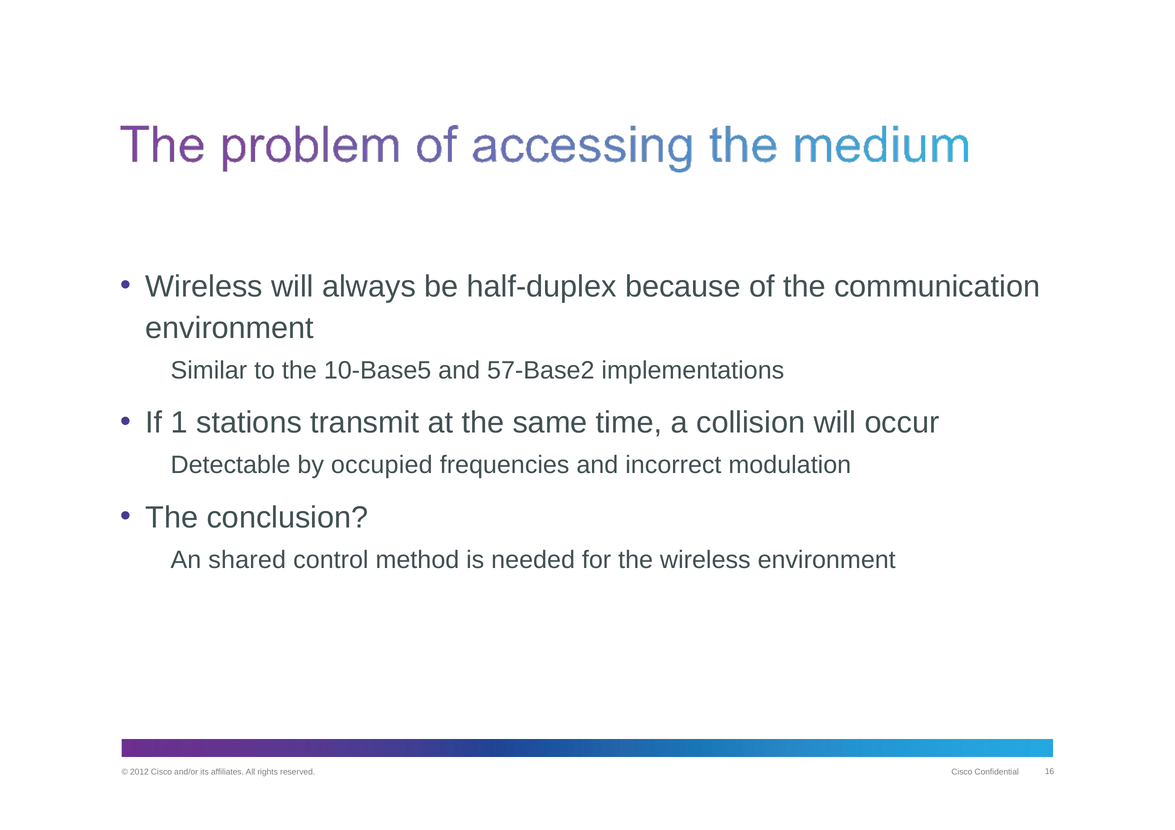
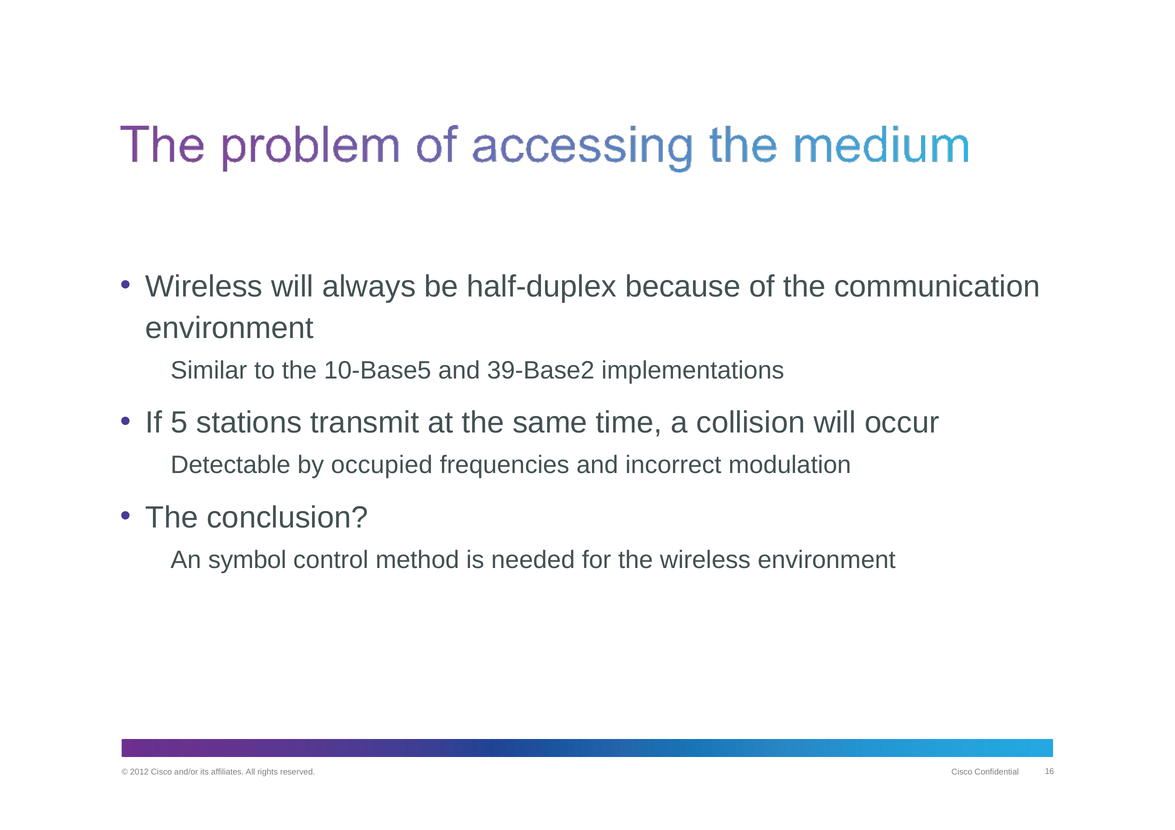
57-Base2: 57-Base2 -> 39-Base2 (541, 370)
1: 1 -> 5 (179, 423)
shared: shared -> symbol (247, 560)
